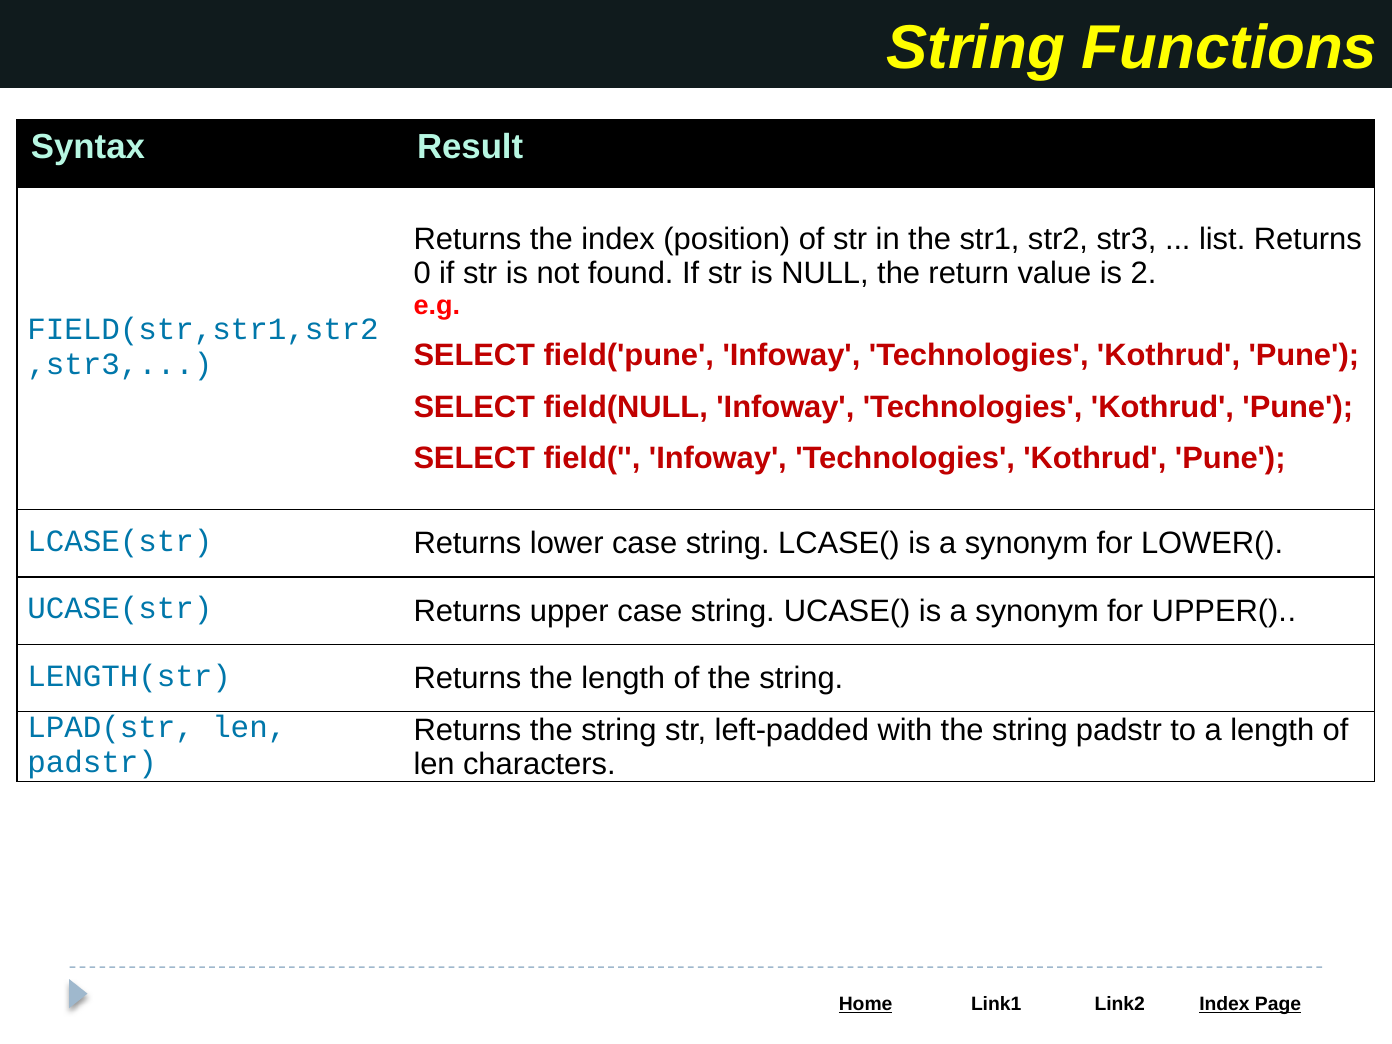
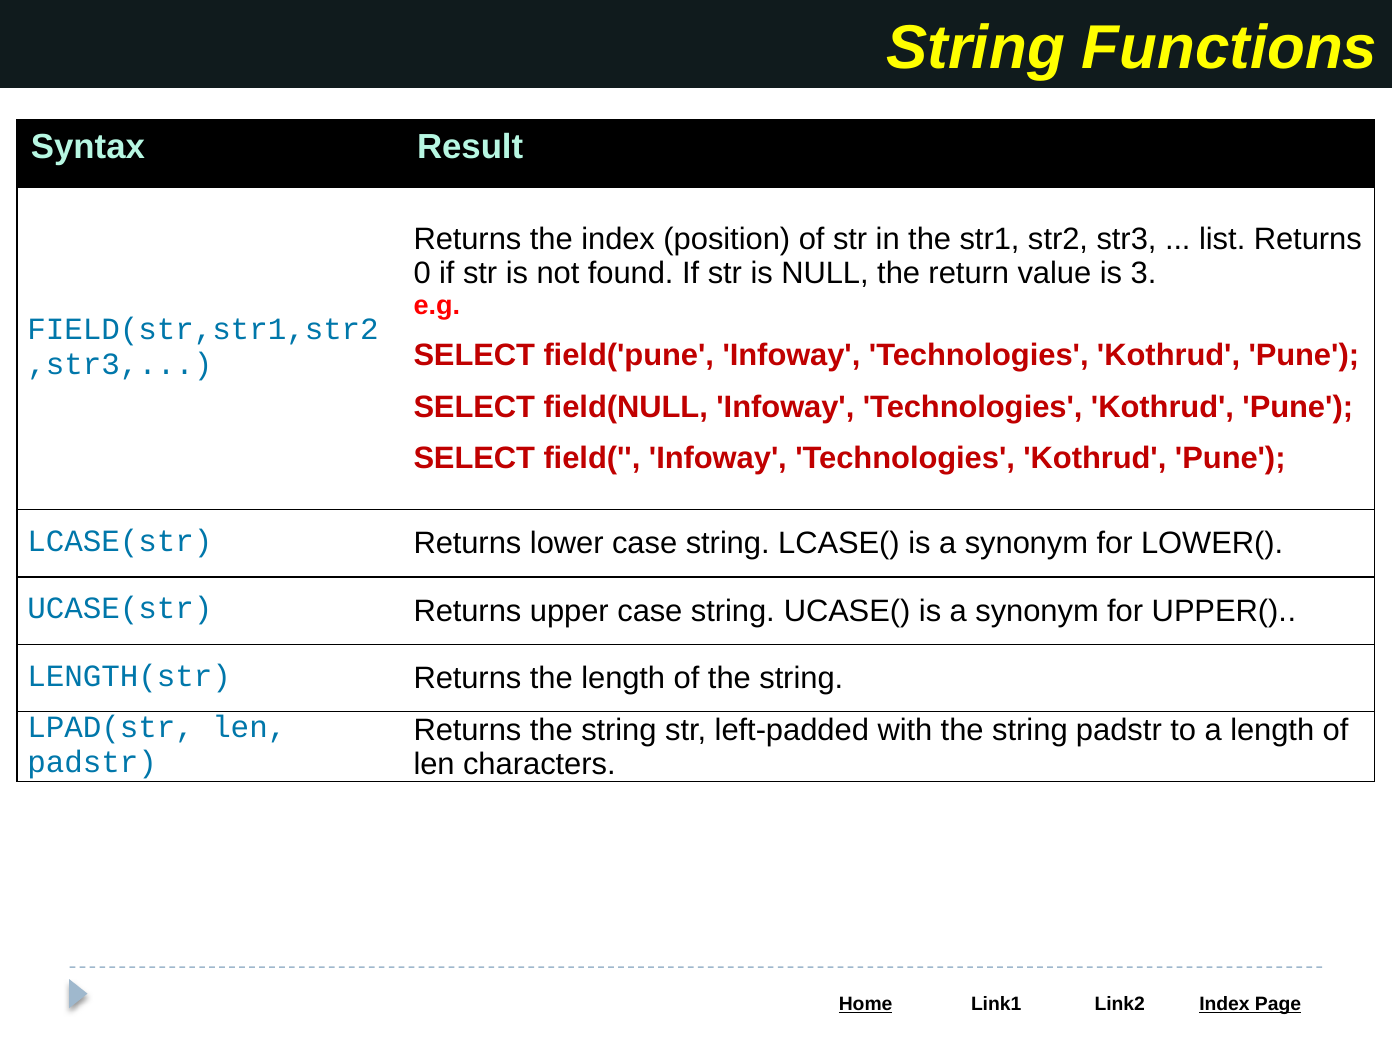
2: 2 -> 3 (1143, 274)
